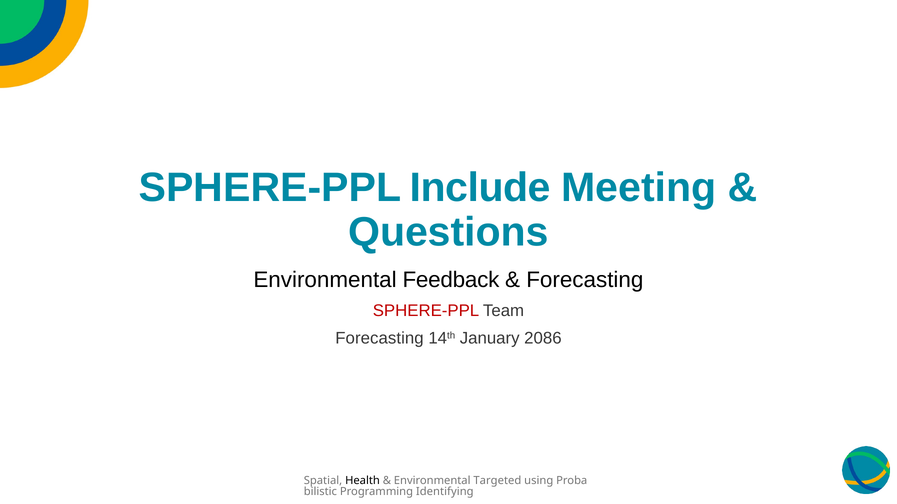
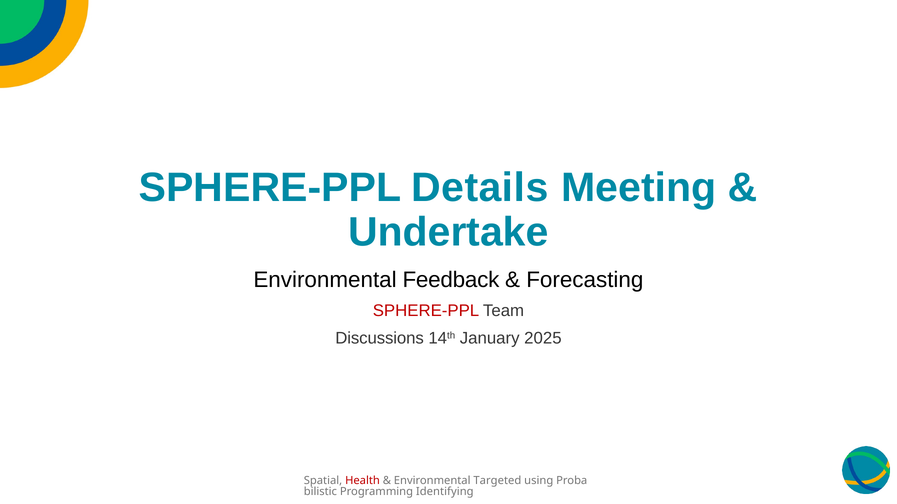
Include: Include -> Details (480, 188)
Questions: Questions -> Undertake (448, 232)
Forecasting: Forecasting -> Discussions (380, 338)
2086: 2086 -> 2025 (543, 338)
Health colour: black -> red (362, 481)
